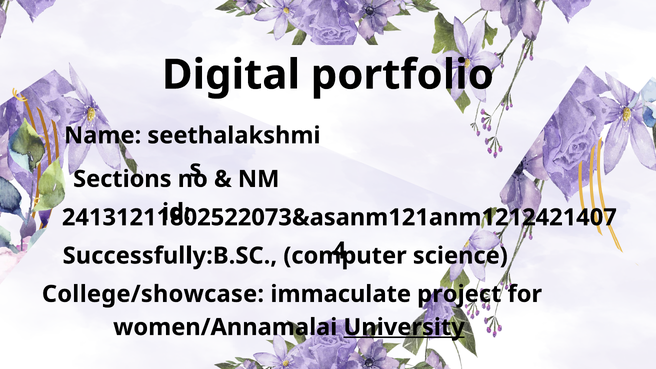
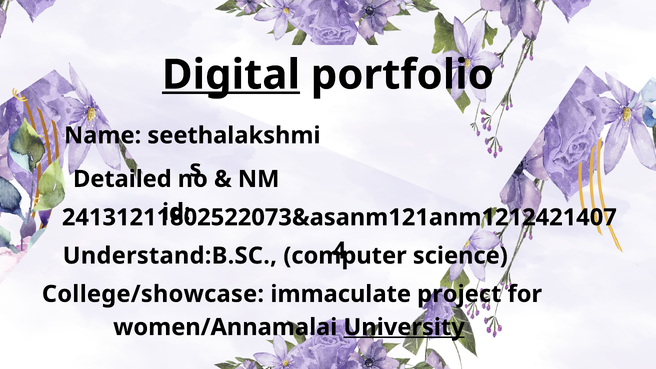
Digital underline: none -> present (231, 75)
Sections: Sections -> Detailed (122, 179)
Successfully:B.SC: Successfully:B.SC -> Understand:B.SC (170, 256)
